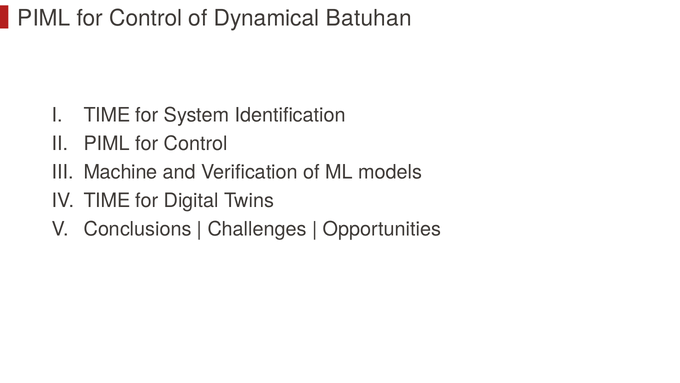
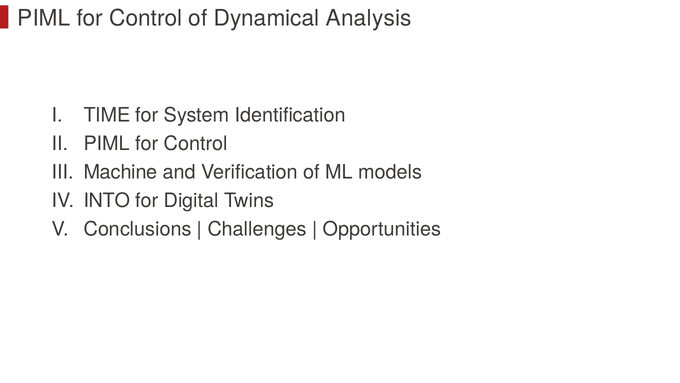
Batuhan: Batuhan -> Analysis (369, 18)
TIME: TIME -> INTO (107, 201)
